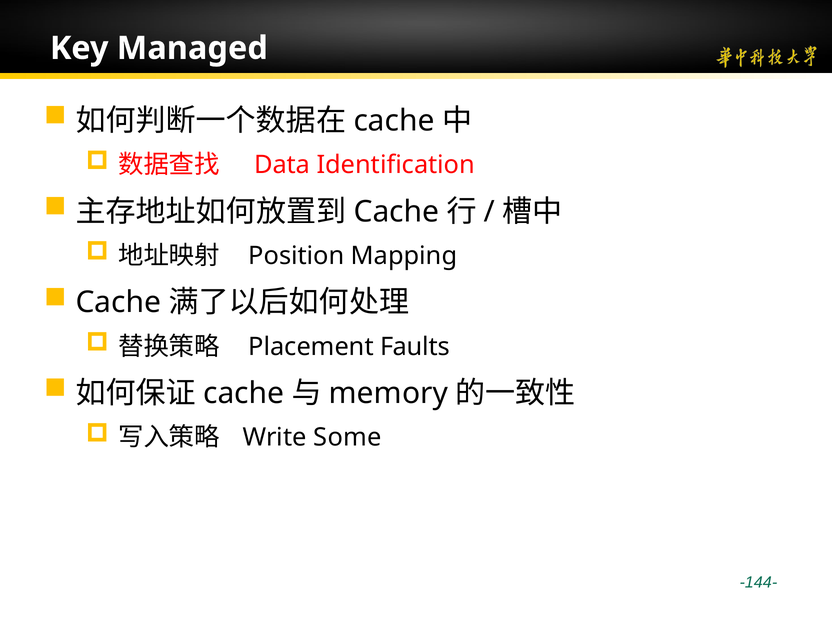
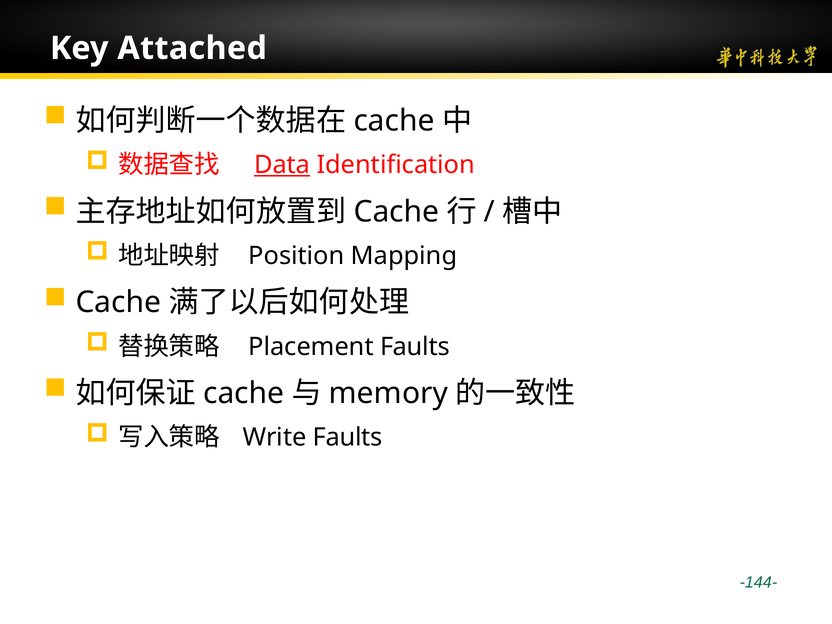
Managed: Managed -> Attached (192, 48)
Data underline: none -> present (282, 165)
Write Some: Some -> Faults (348, 438)
